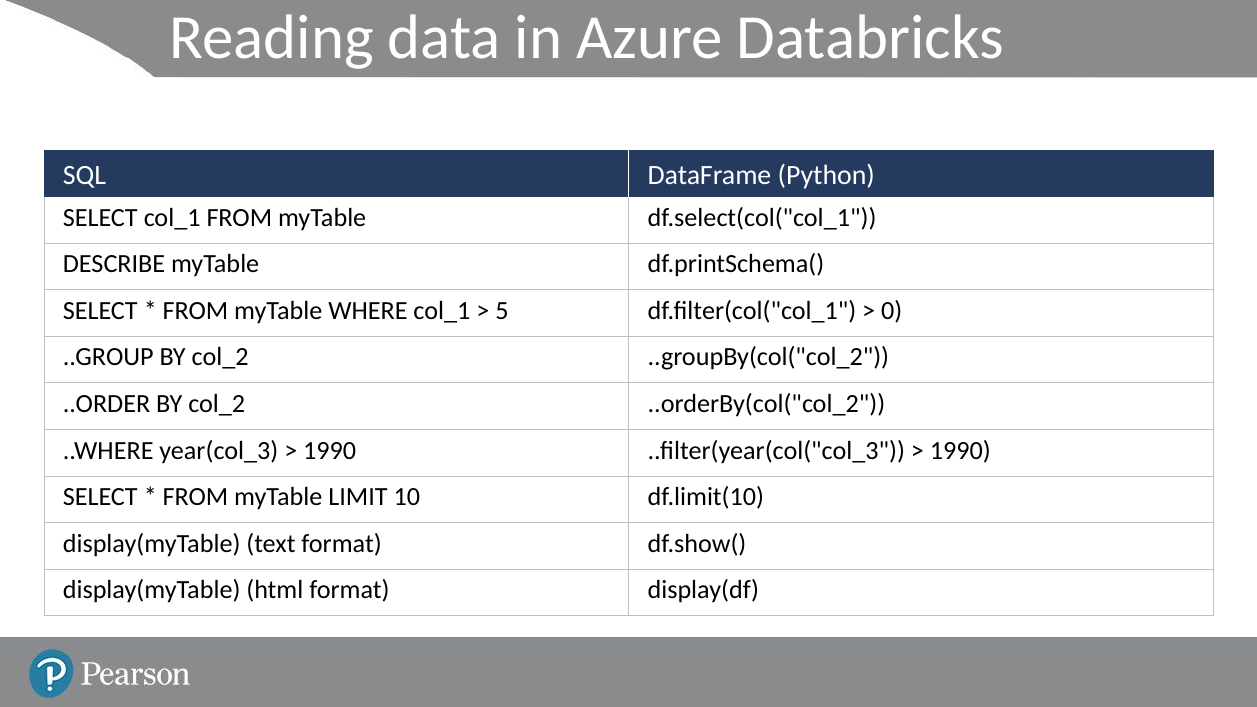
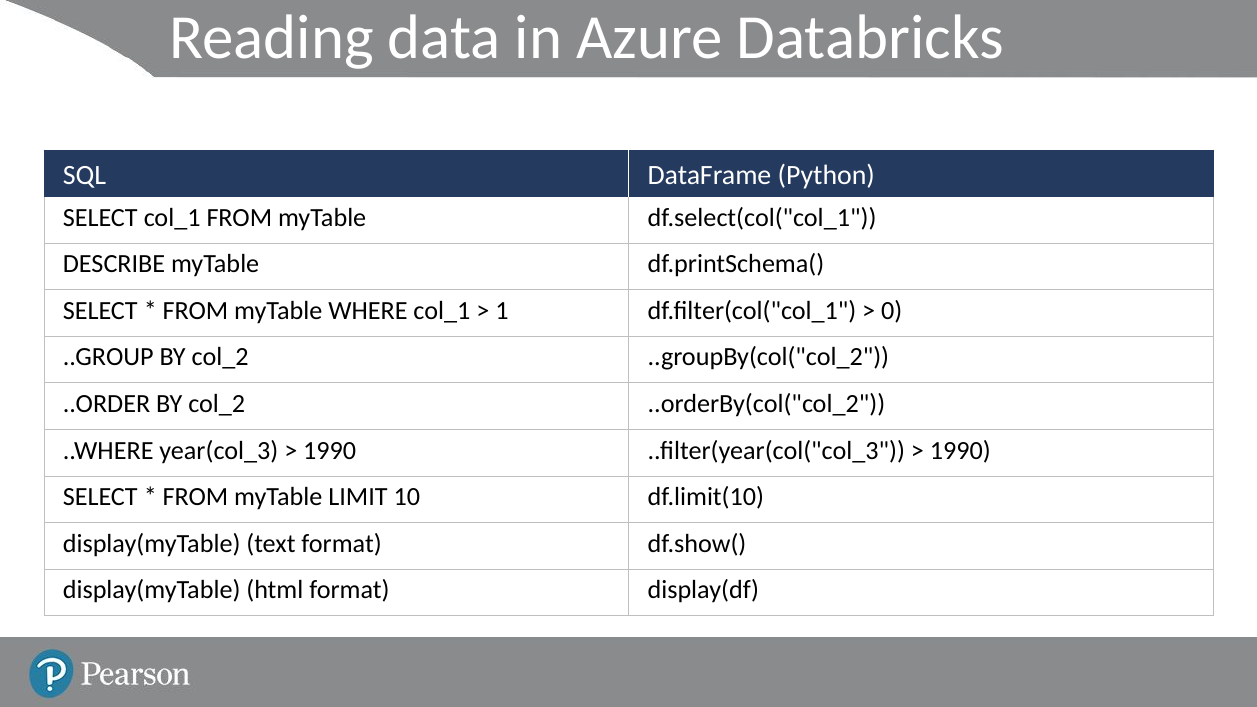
5: 5 -> 1 (502, 311)
